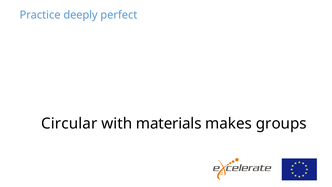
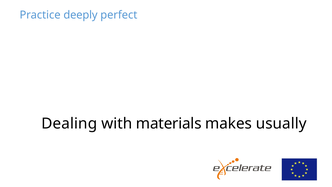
Circular: Circular -> Dealing (69, 123)
groups: groups -> usually (281, 123)
